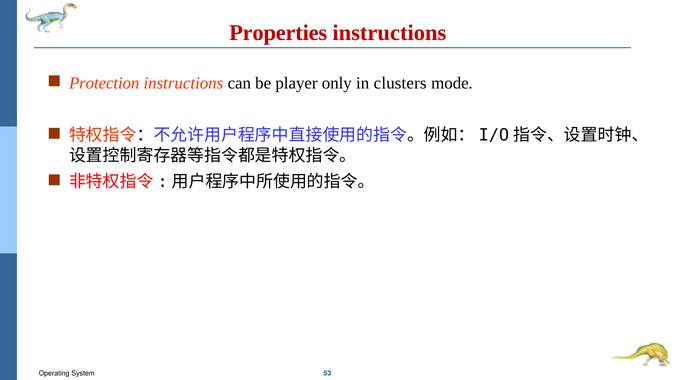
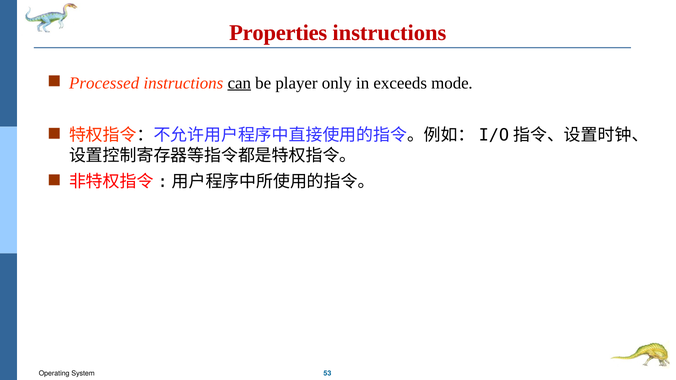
Protection: Protection -> Processed (104, 83)
can underline: none -> present (239, 83)
clusters: clusters -> exceeds (400, 83)
